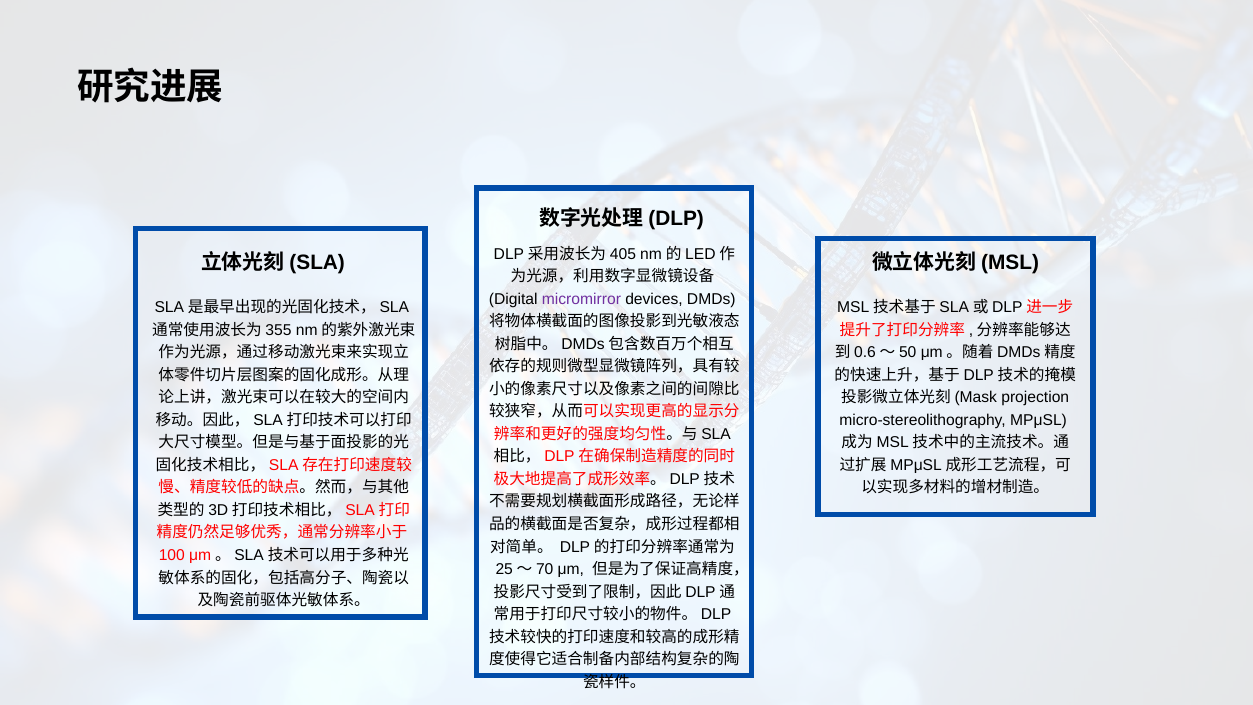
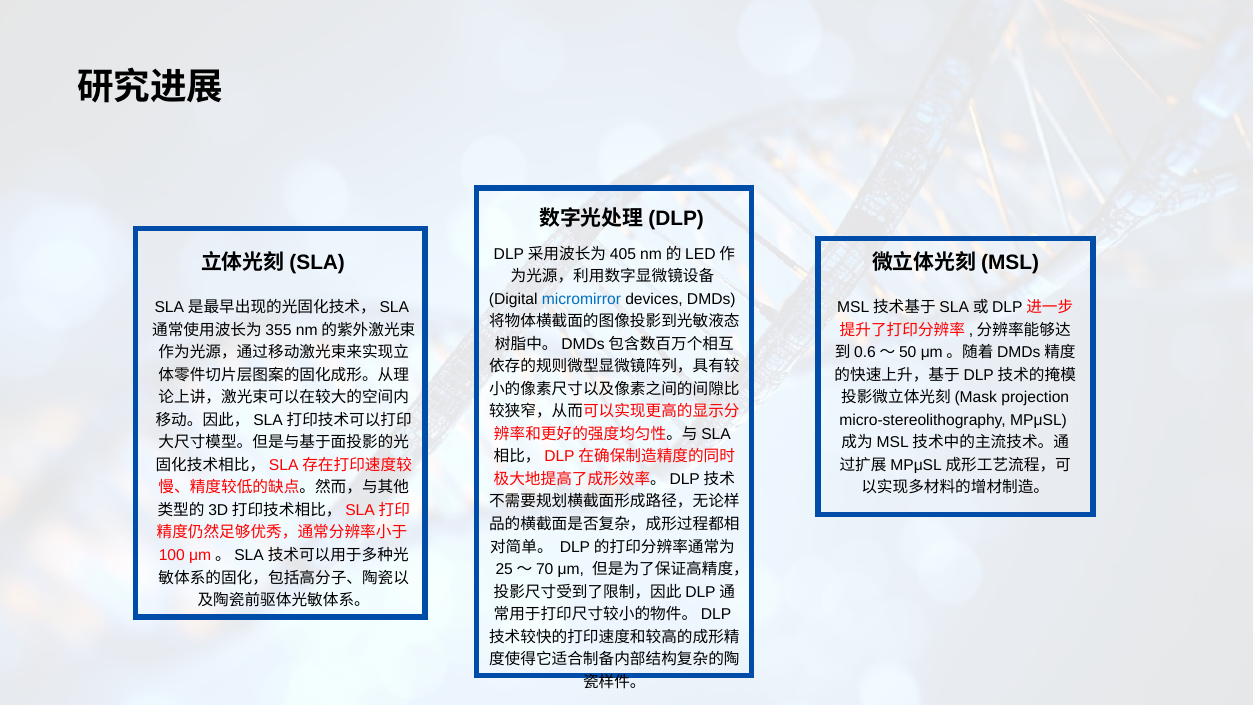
micromirror colour: purple -> blue (581, 299)
